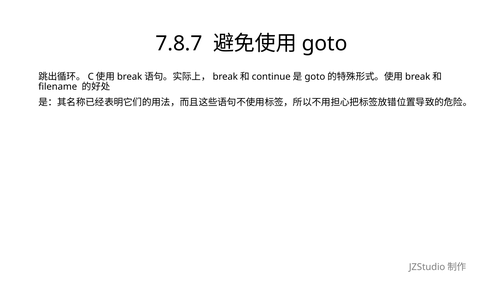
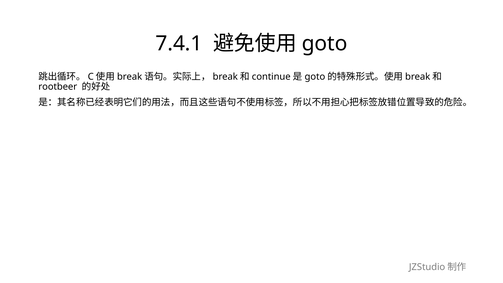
7.8.7: 7.8.7 -> 7.4.1 (179, 44)
filename: filename -> rootbeer (58, 87)
